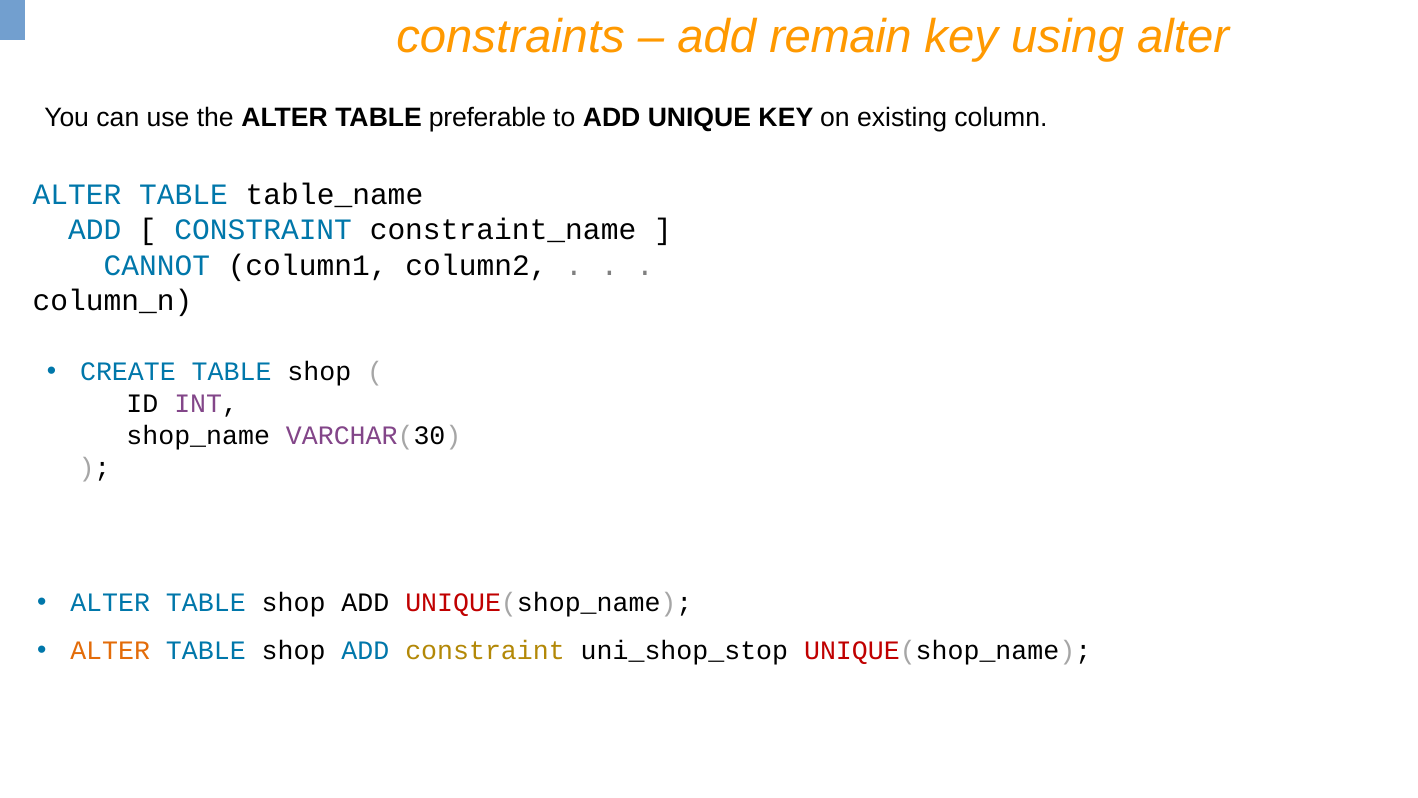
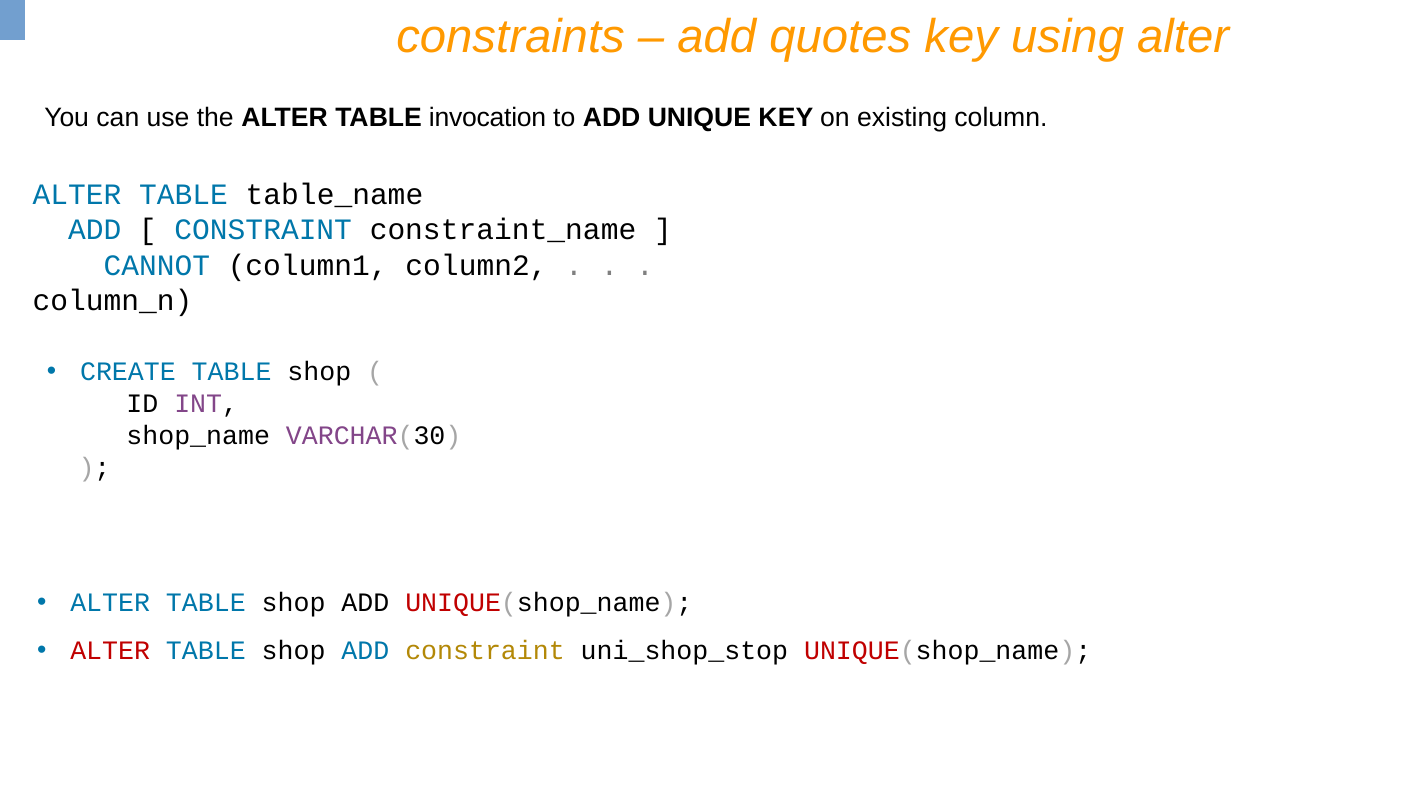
remain: remain -> quotes (840, 37)
preferable: preferable -> invocation (488, 118)
ALTER colour: orange -> red (110, 650)
